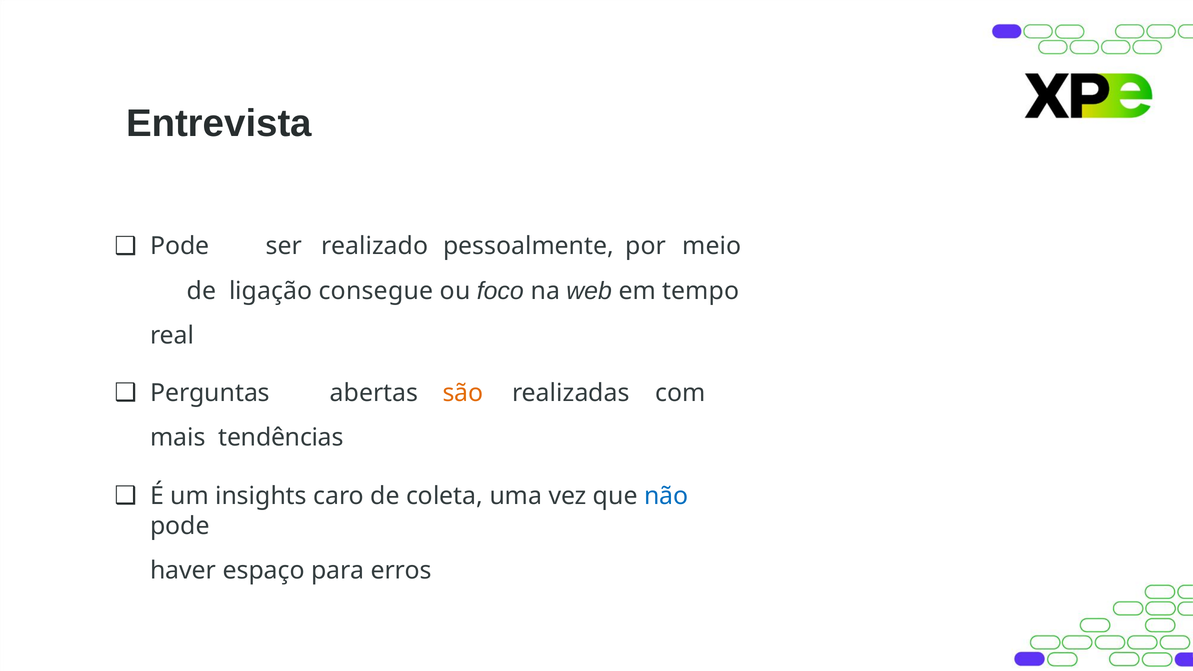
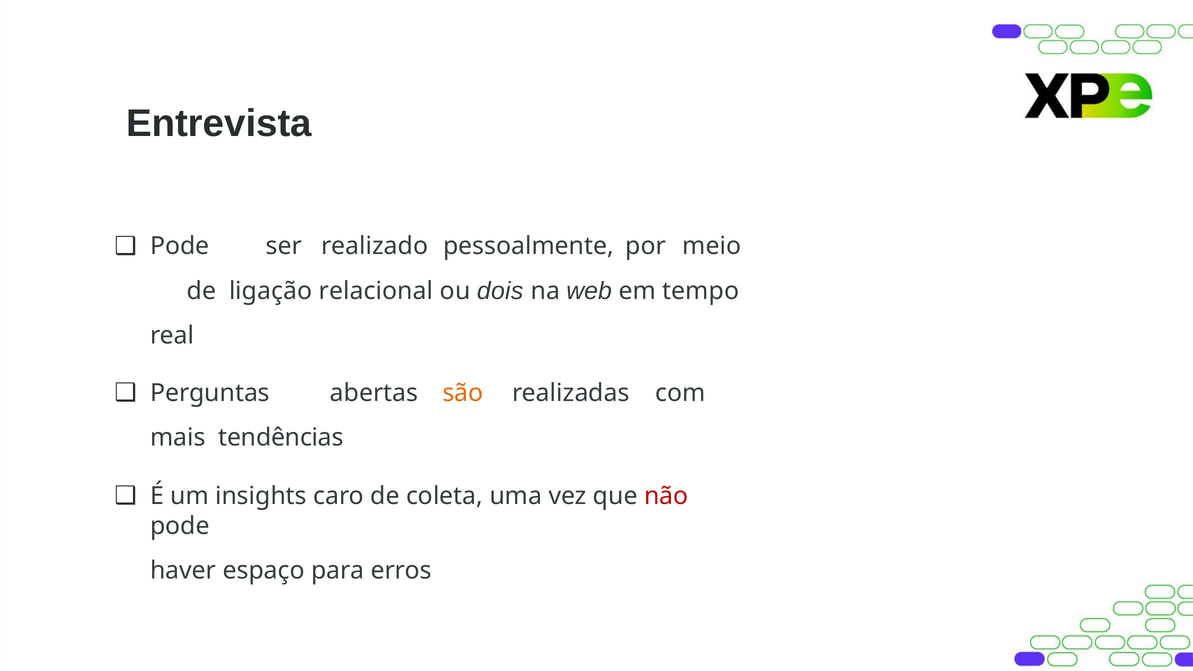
consegue: consegue -> relacional (376, 291)
foco: foco -> dois (500, 291)
não colour: blue -> red (666, 496)
